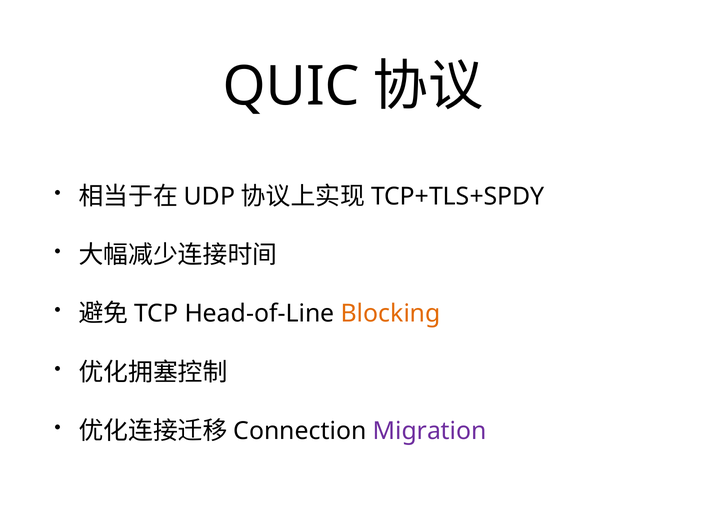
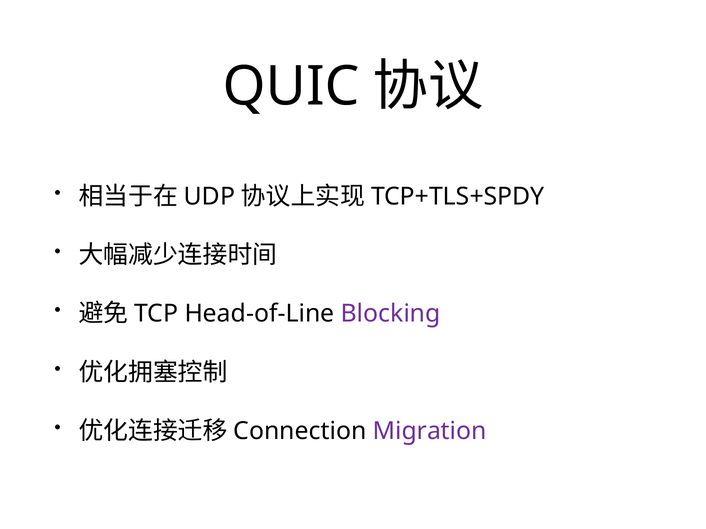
Blocking colour: orange -> purple (391, 314)
